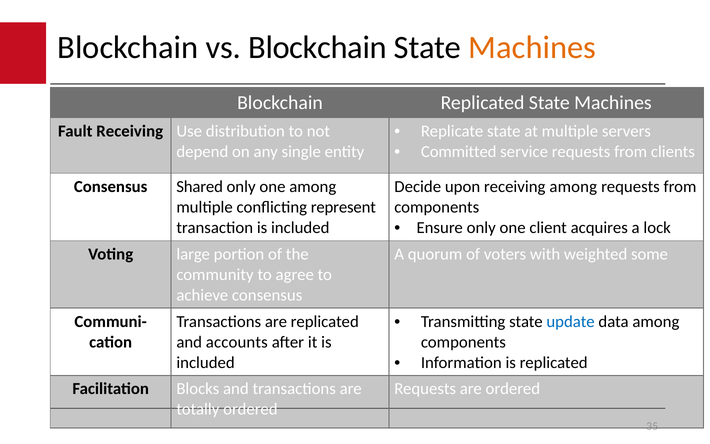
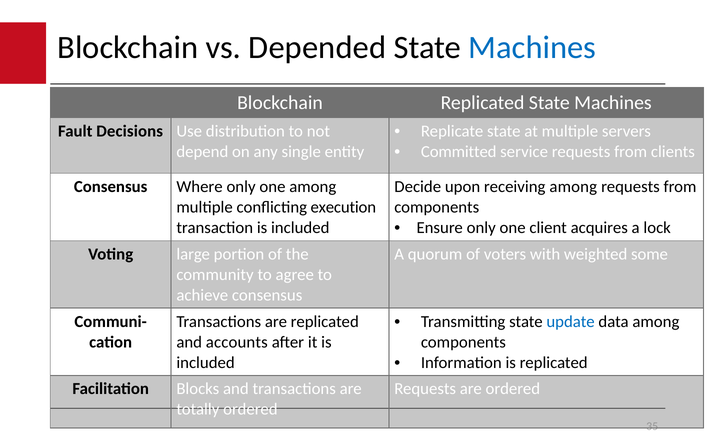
vs Blockchain: Blockchain -> Depended (317, 47)
Machines colour: orange -> blue (532, 47)
Fault Receiving: Receiving -> Decisions (130, 131)
Shared: Shared -> Where (200, 187)
represent: represent -> execution (343, 207)
